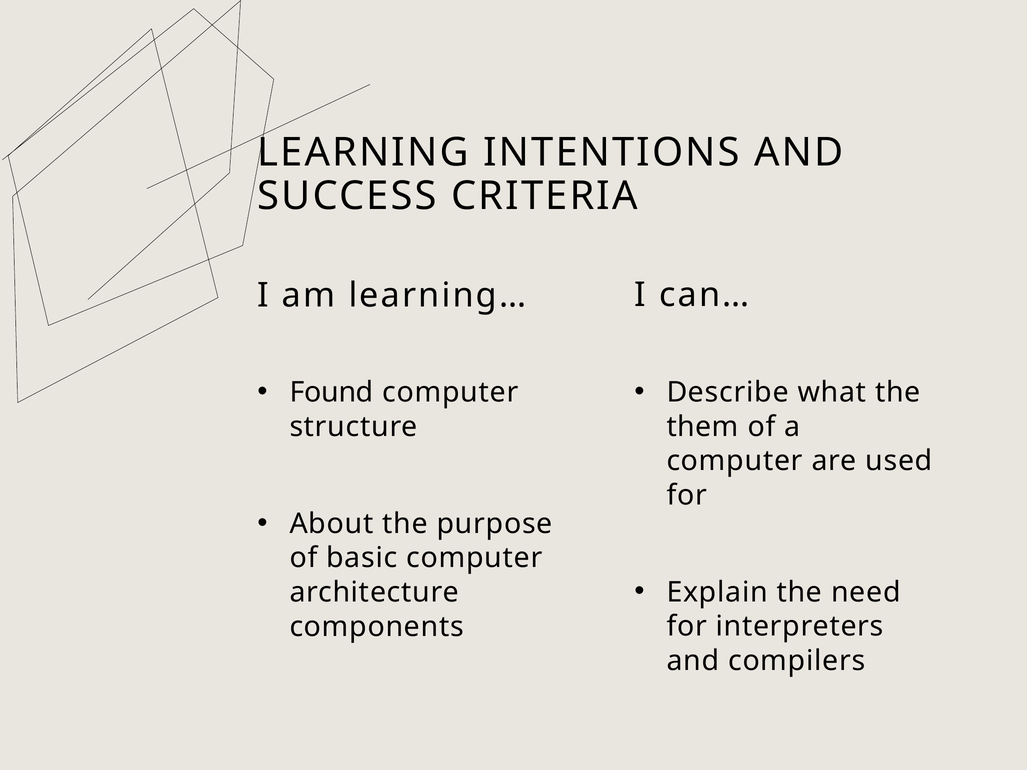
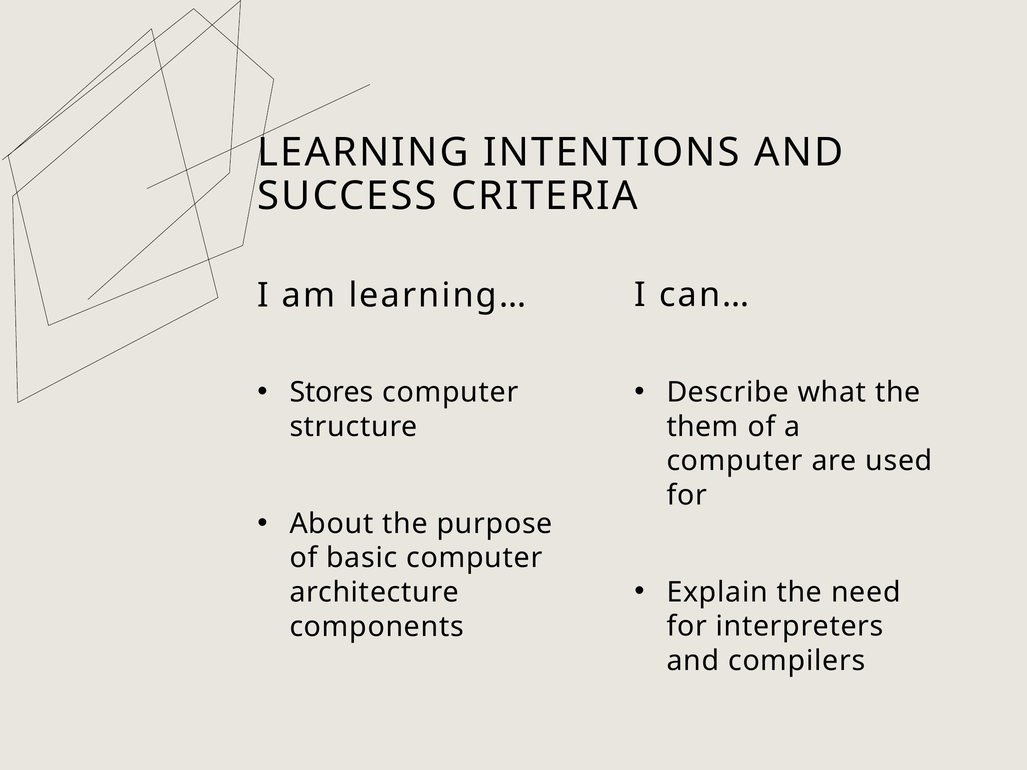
Found: Found -> Stores (331, 393)
